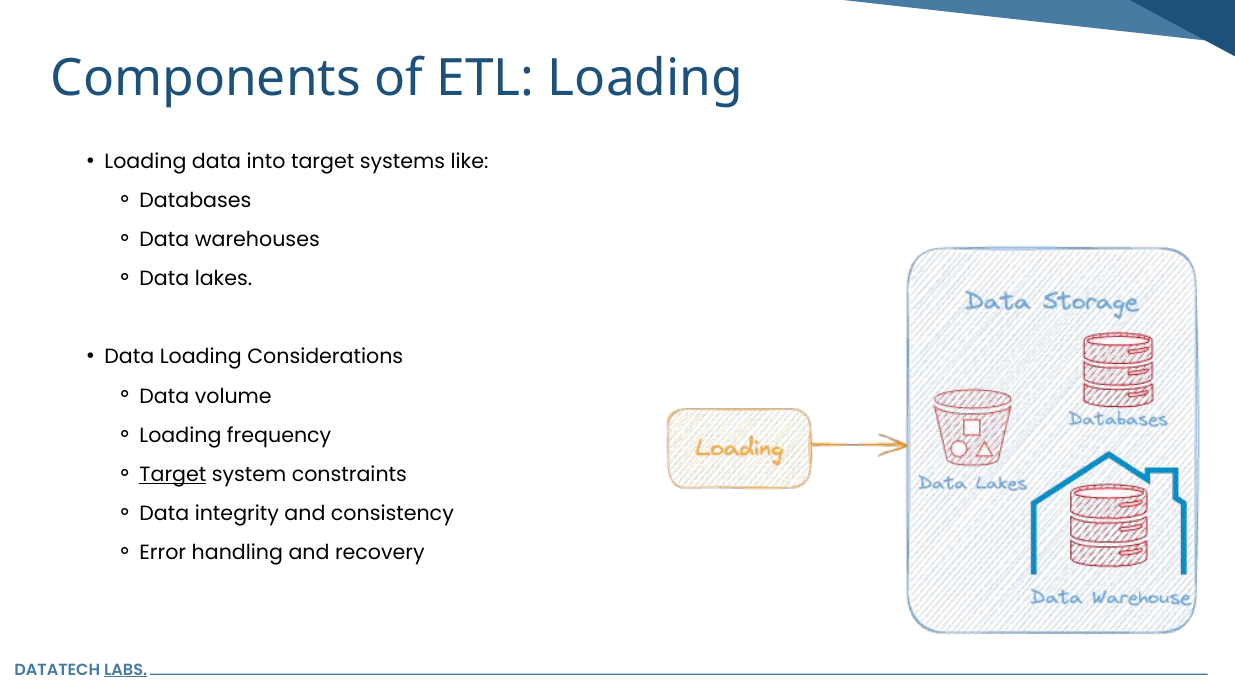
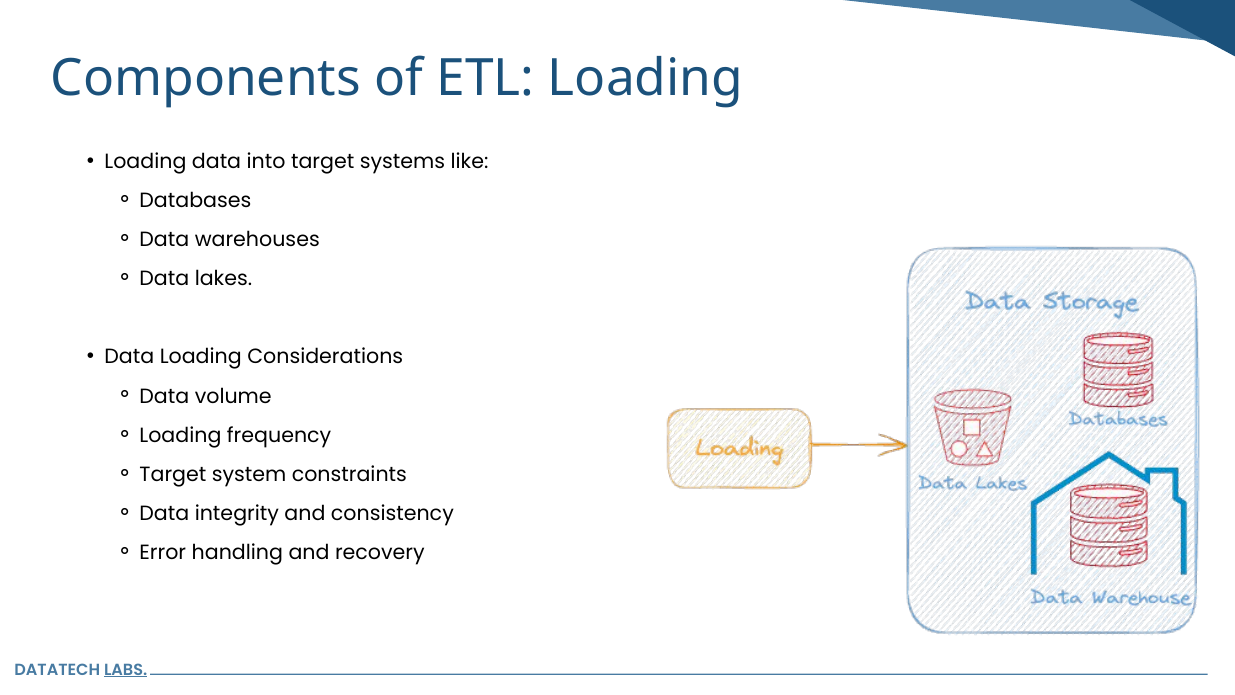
Target underline: present -> none (173, 474)
